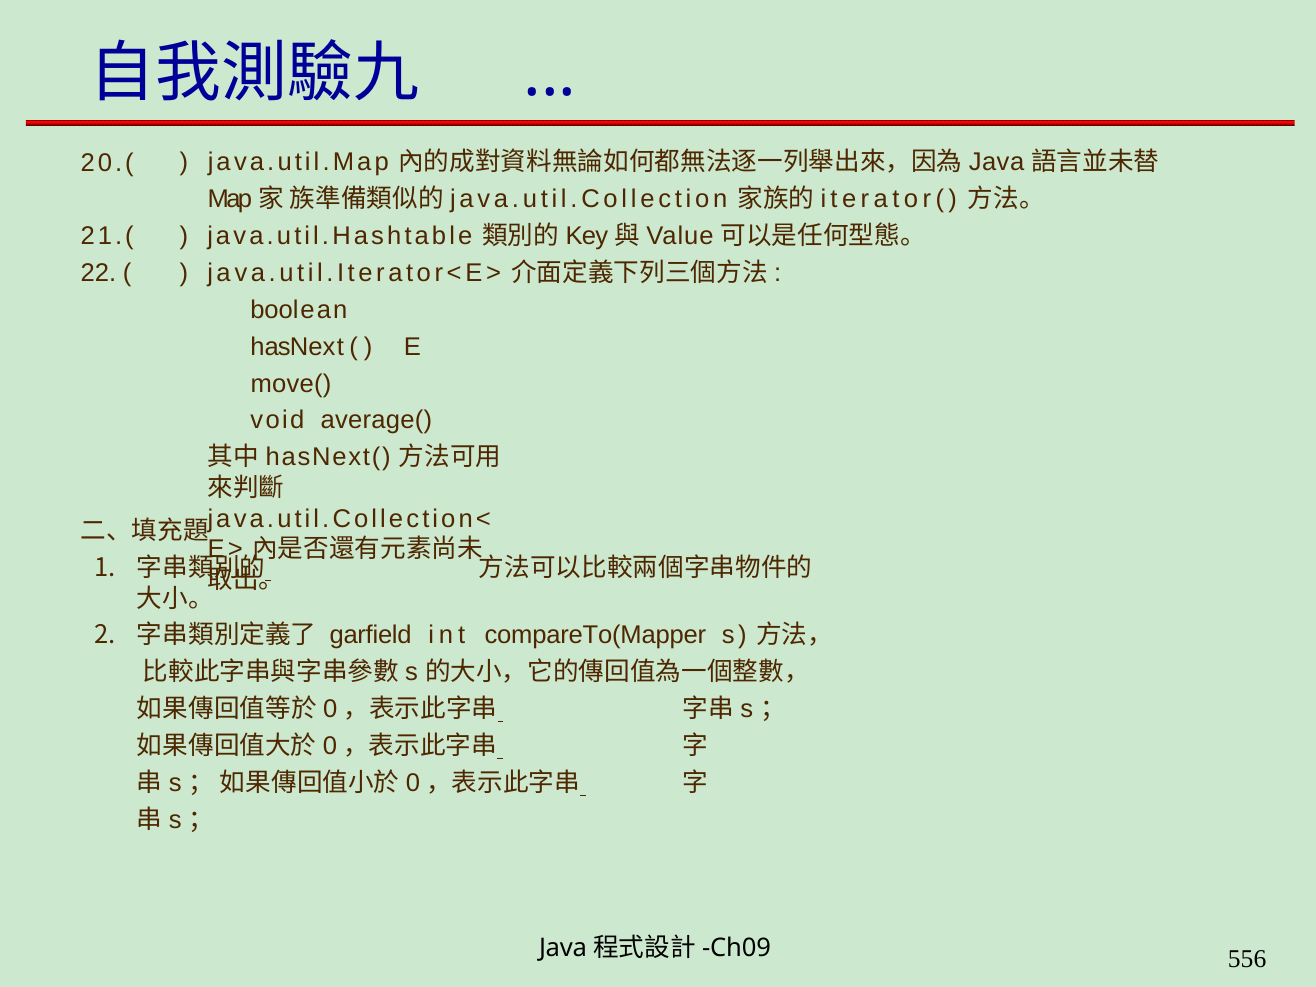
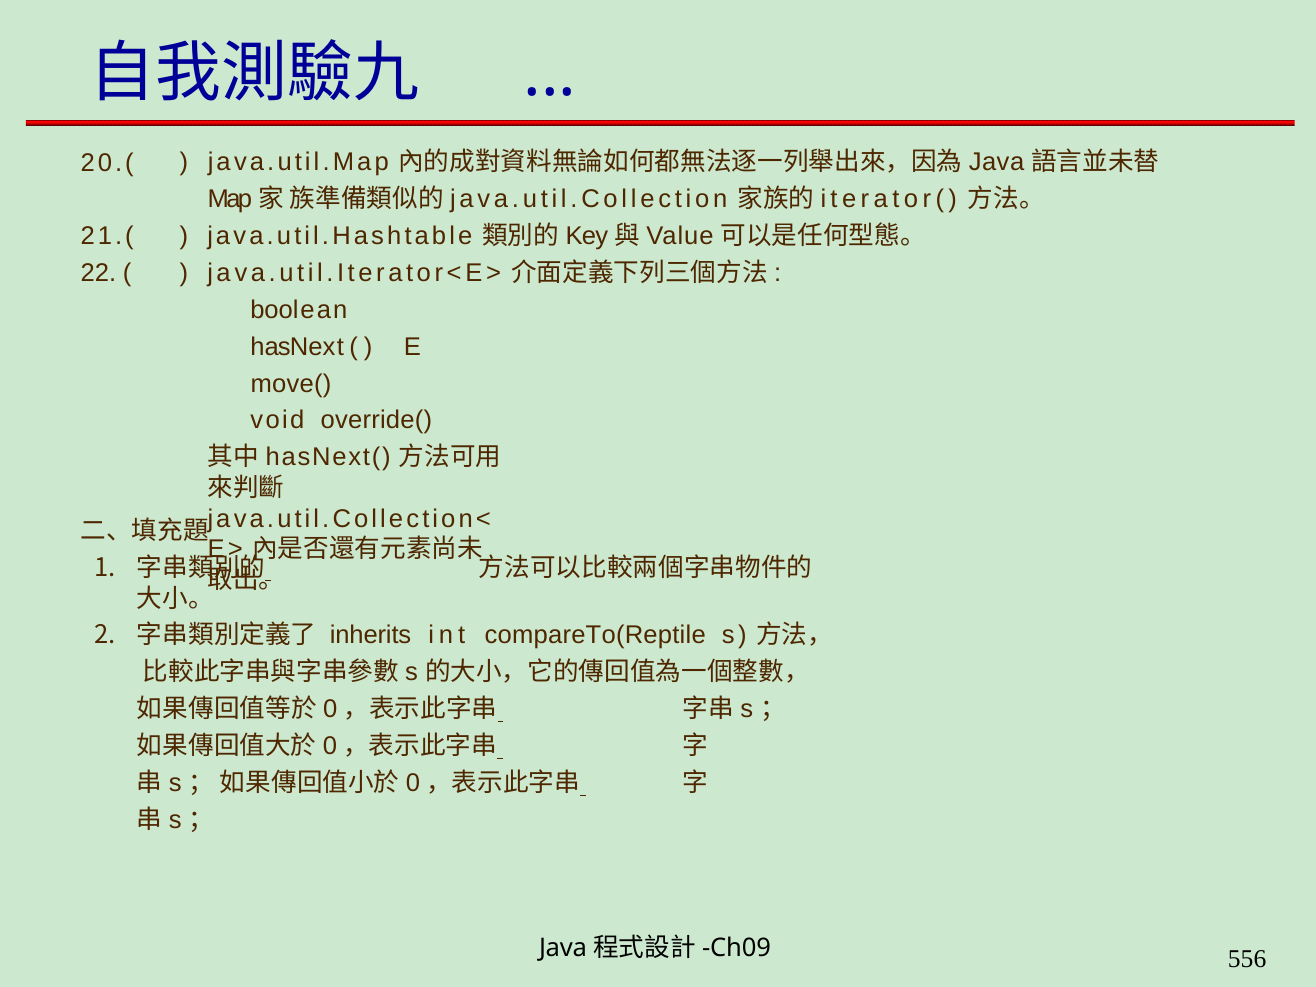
average(: average( -> override( (376, 420)
garfield: garfield -> inherits (371, 635)
compareTo(Mapper: compareTo(Mapper -> compareTo(Reptile (595, 635)
